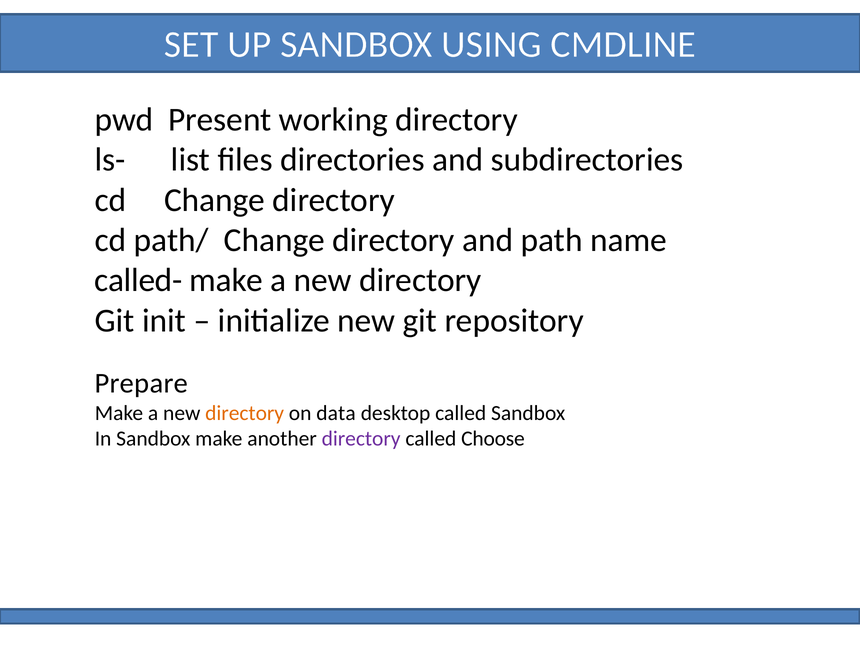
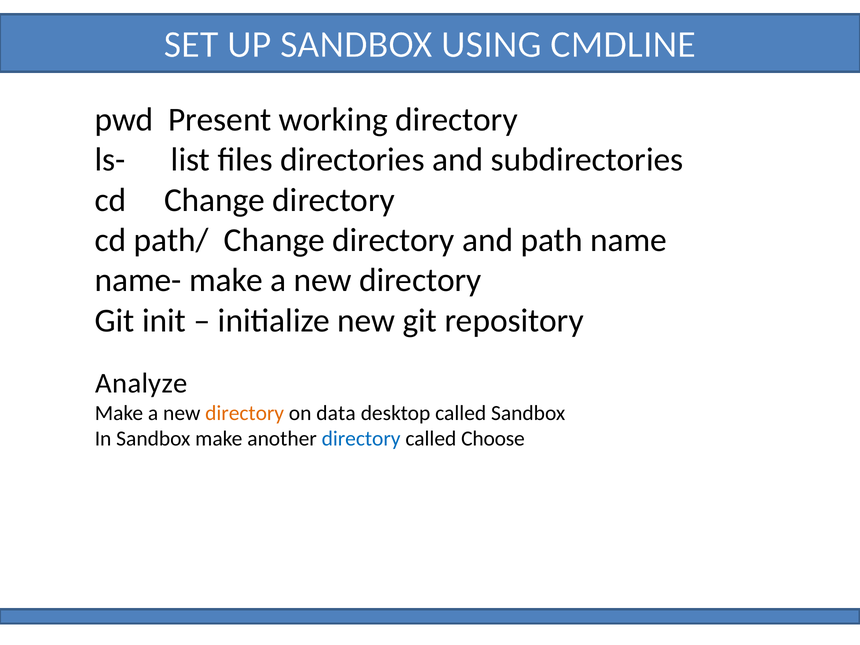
called-: called- -> name- (138, 280)
Prepare: Prepare -> Analyze (141, 383)
directory colour: purple -> blue (361, 439)
